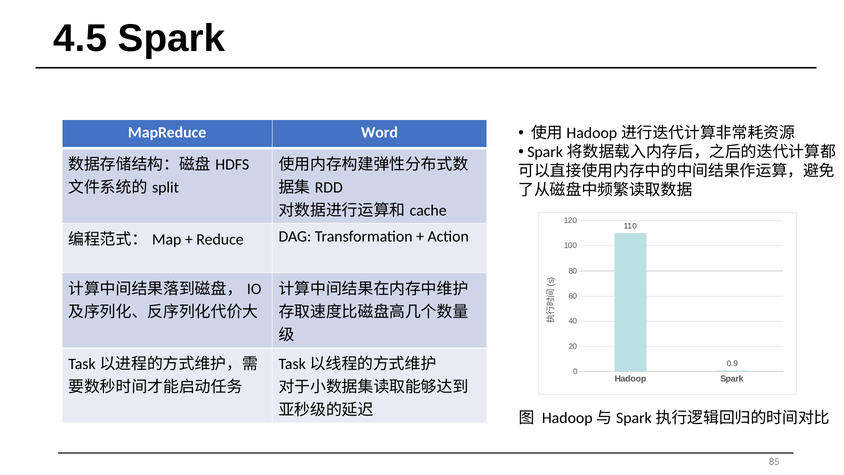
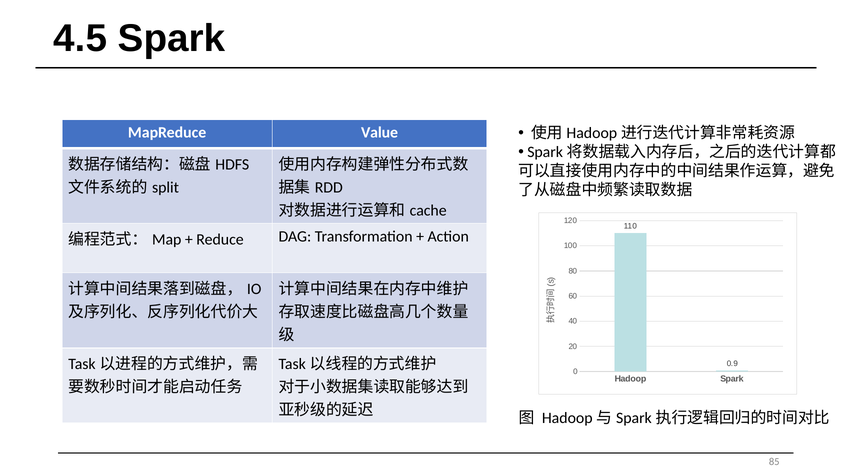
Word: Word -> Value (380, 132)
